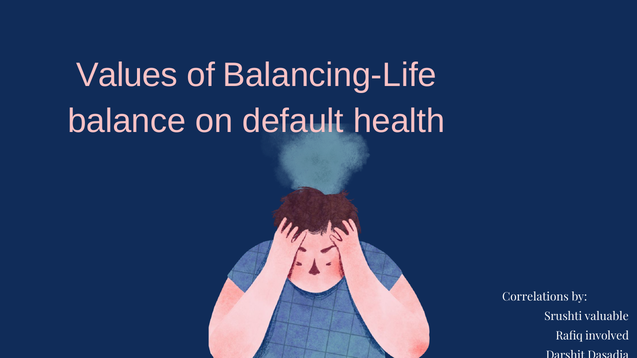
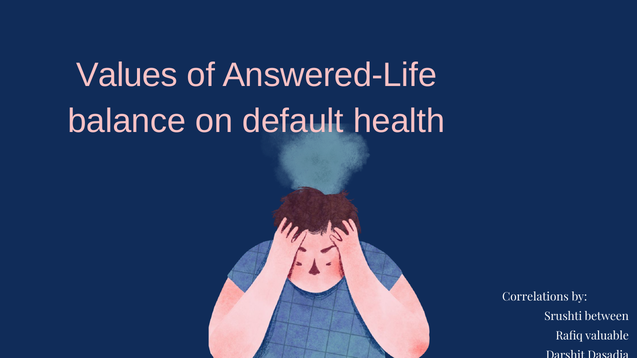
Balancing-Life: Balancing-Life -> Answered-Life (330, 75)
valuable: valuable -> between (607, 317)
involved: involved -> valuable (607, 336)
